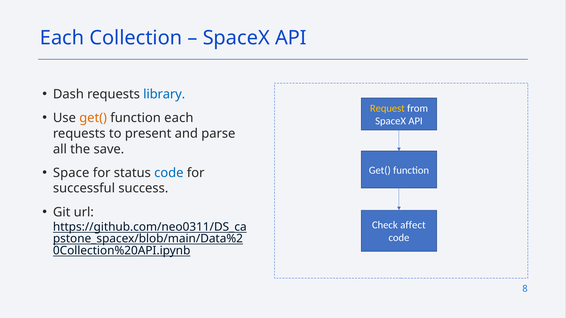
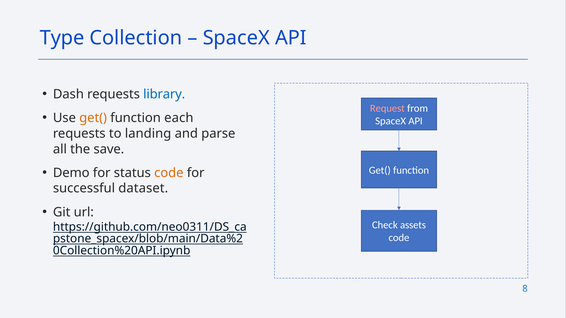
Each: Each -> Type (62, 38)
Request colour: yellow -> pink (387, 108)
present: present -> landing (148, 134)
Space: Space -> Demo (71, 173)
code colour: blue -> orange (169, 173)
success: success -> dataset (143, 189)
affect: affect -> assets (413, 225)
